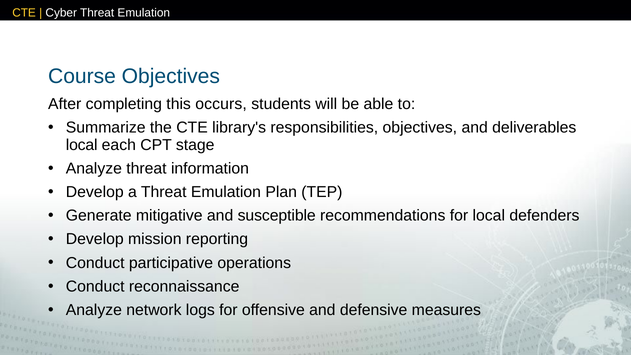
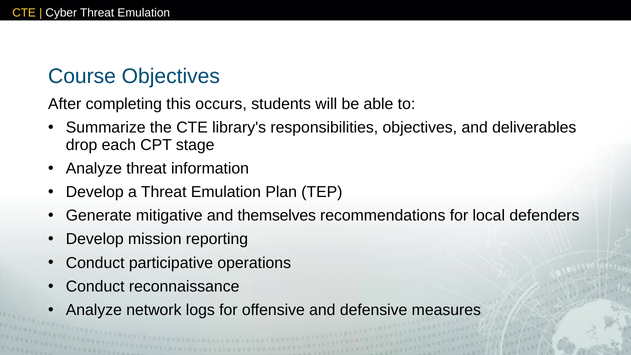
local: local -> drop (82, 145)
susceptible: susceptible -> themselves (277, 216)
